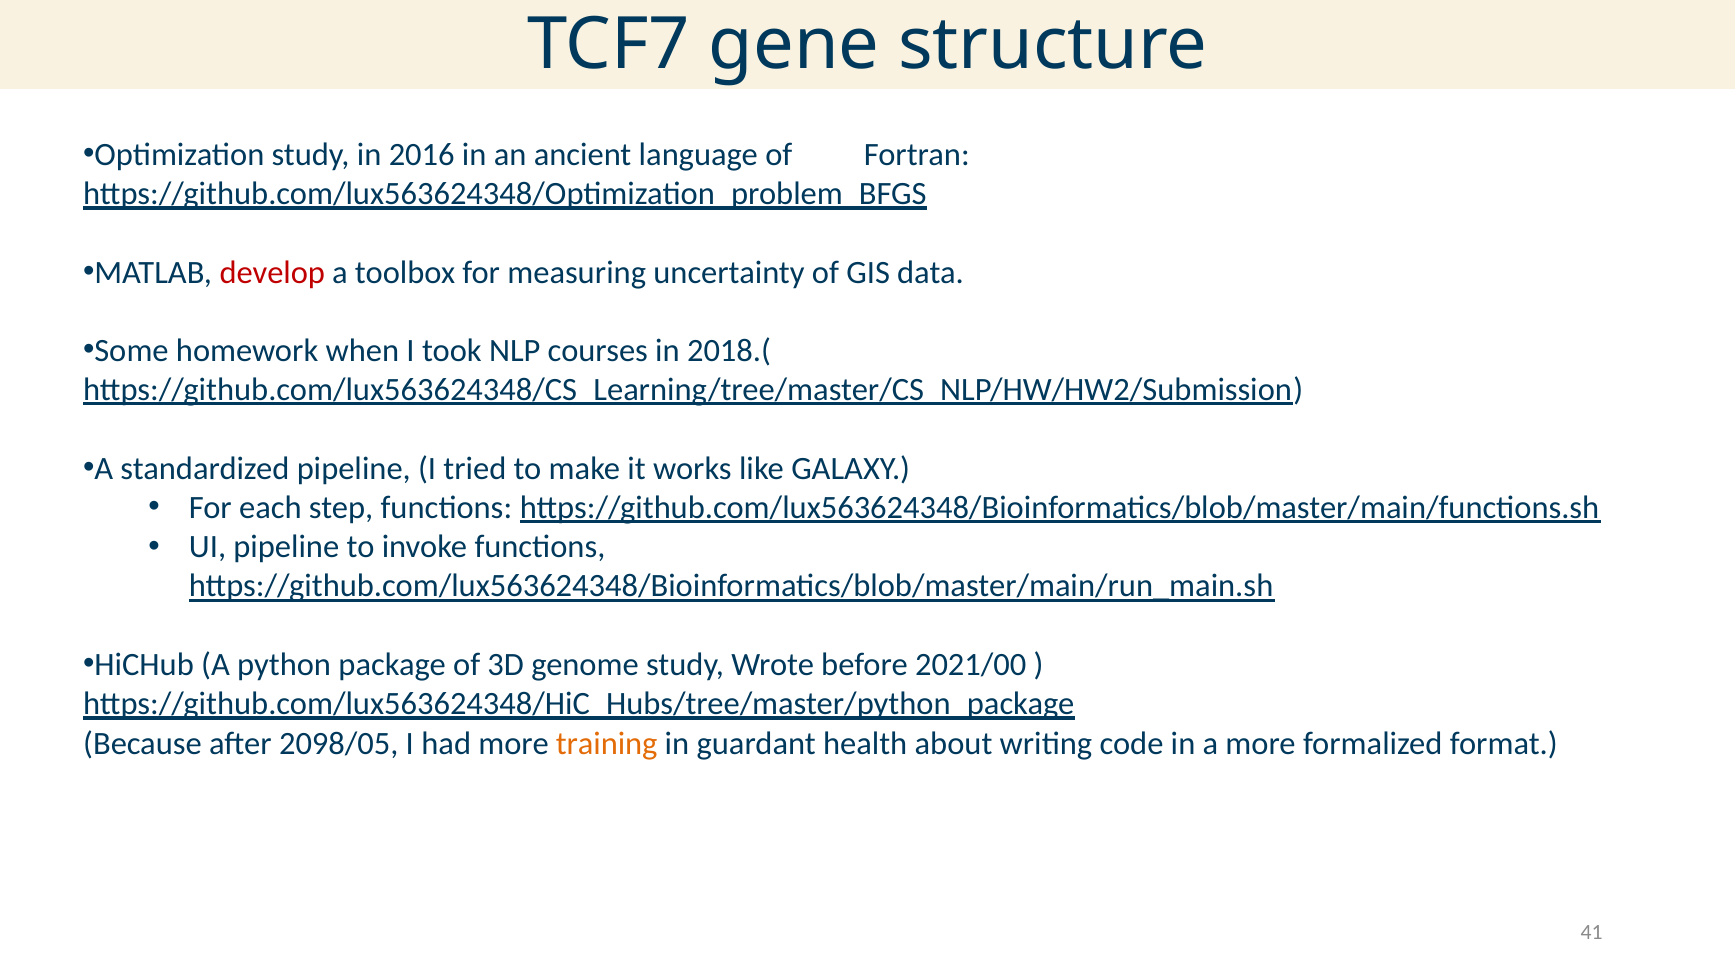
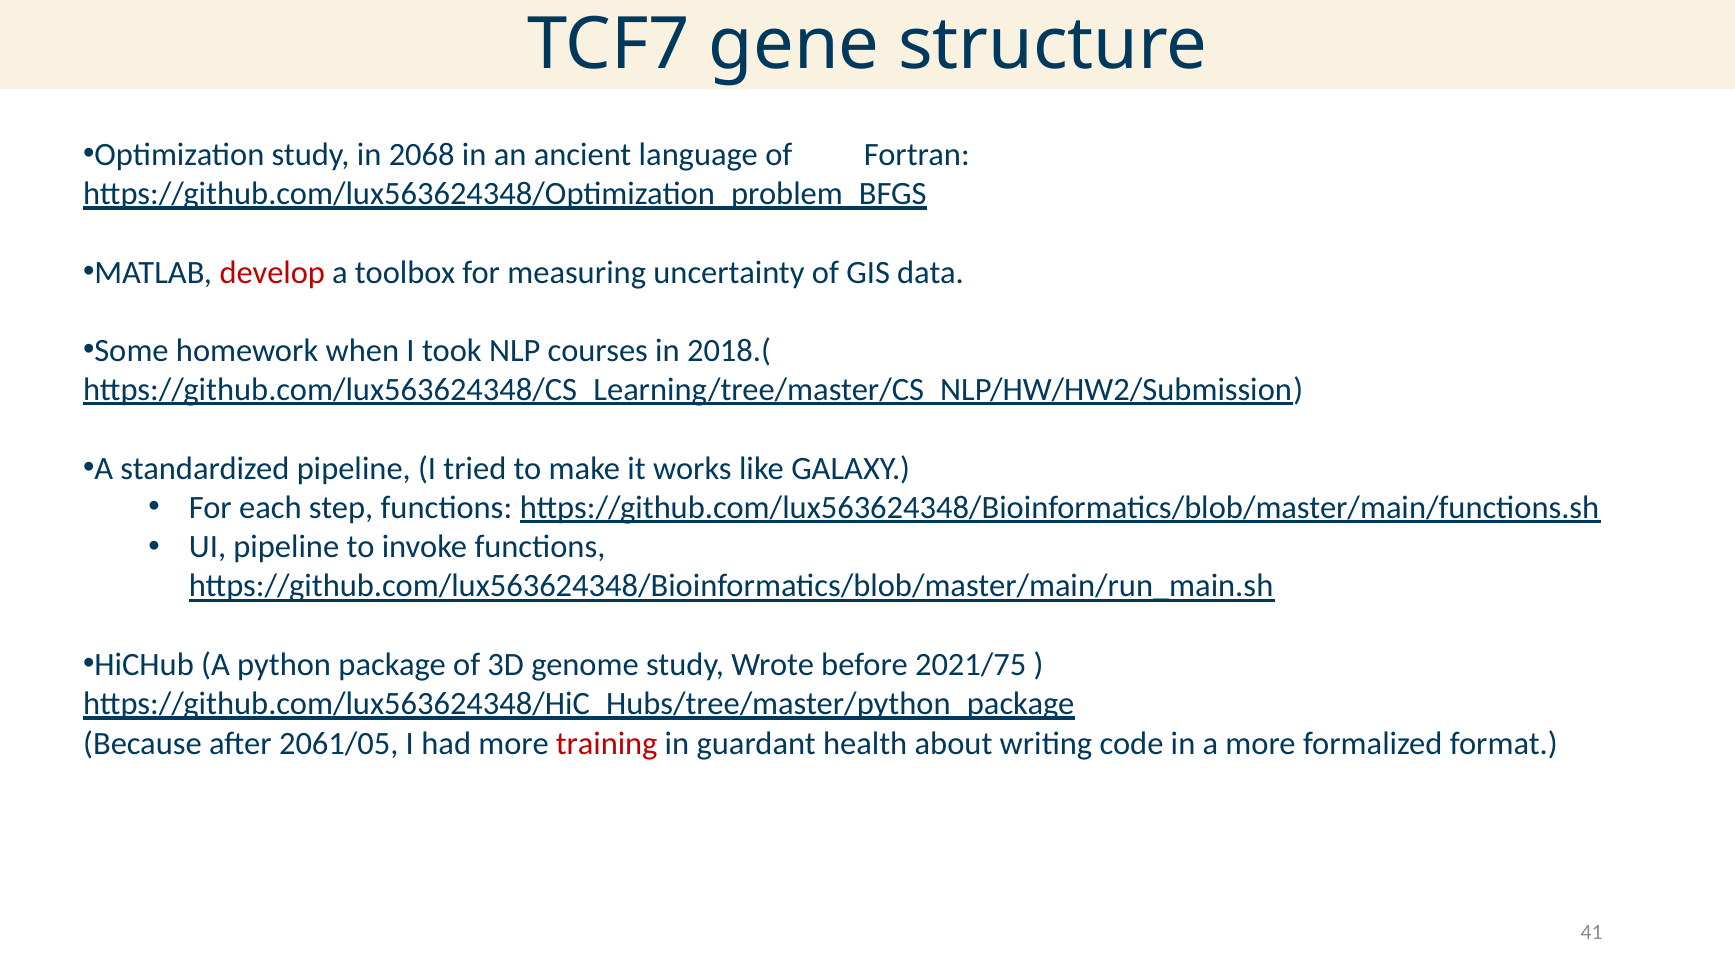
2016: 2016 -> 2068 (422, 155)
2021/00: 2021/00 -> 2021/75 (971, 665)
2098/05: 2098/05 -> 2061/05 (339, 744)
training colour: orange -> red (607, 744)
